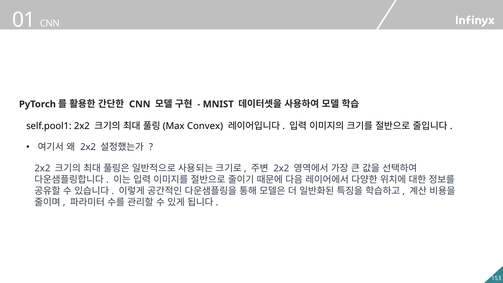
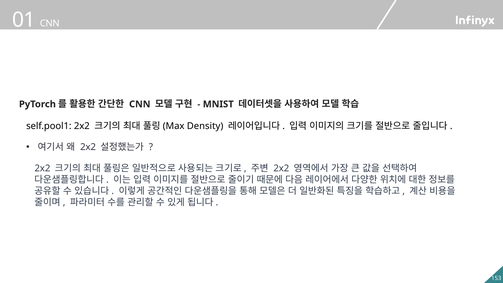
Convex: Convex -> Density (205, 126)
